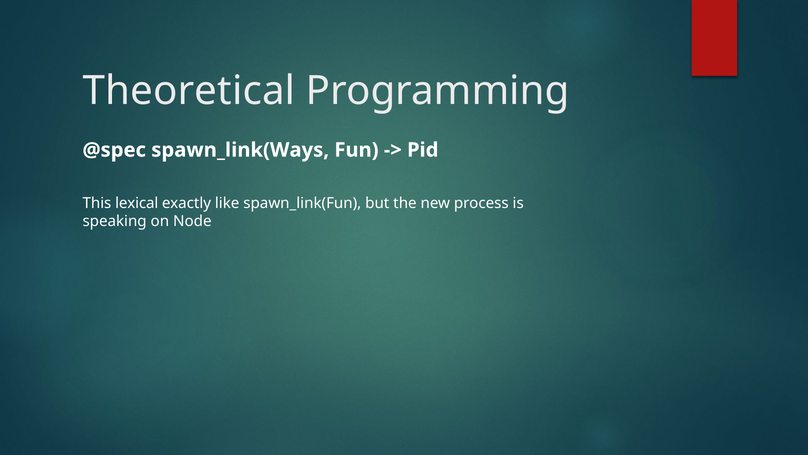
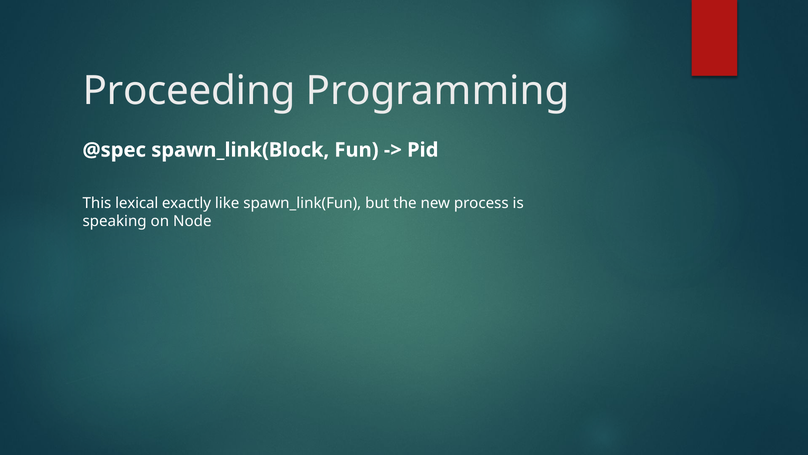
Theoretical: Theoretical -> Proceeding (189, 91)
spawn_link(Ways: spawn_link(Ways -> spawn_link(Block (240, 150)
